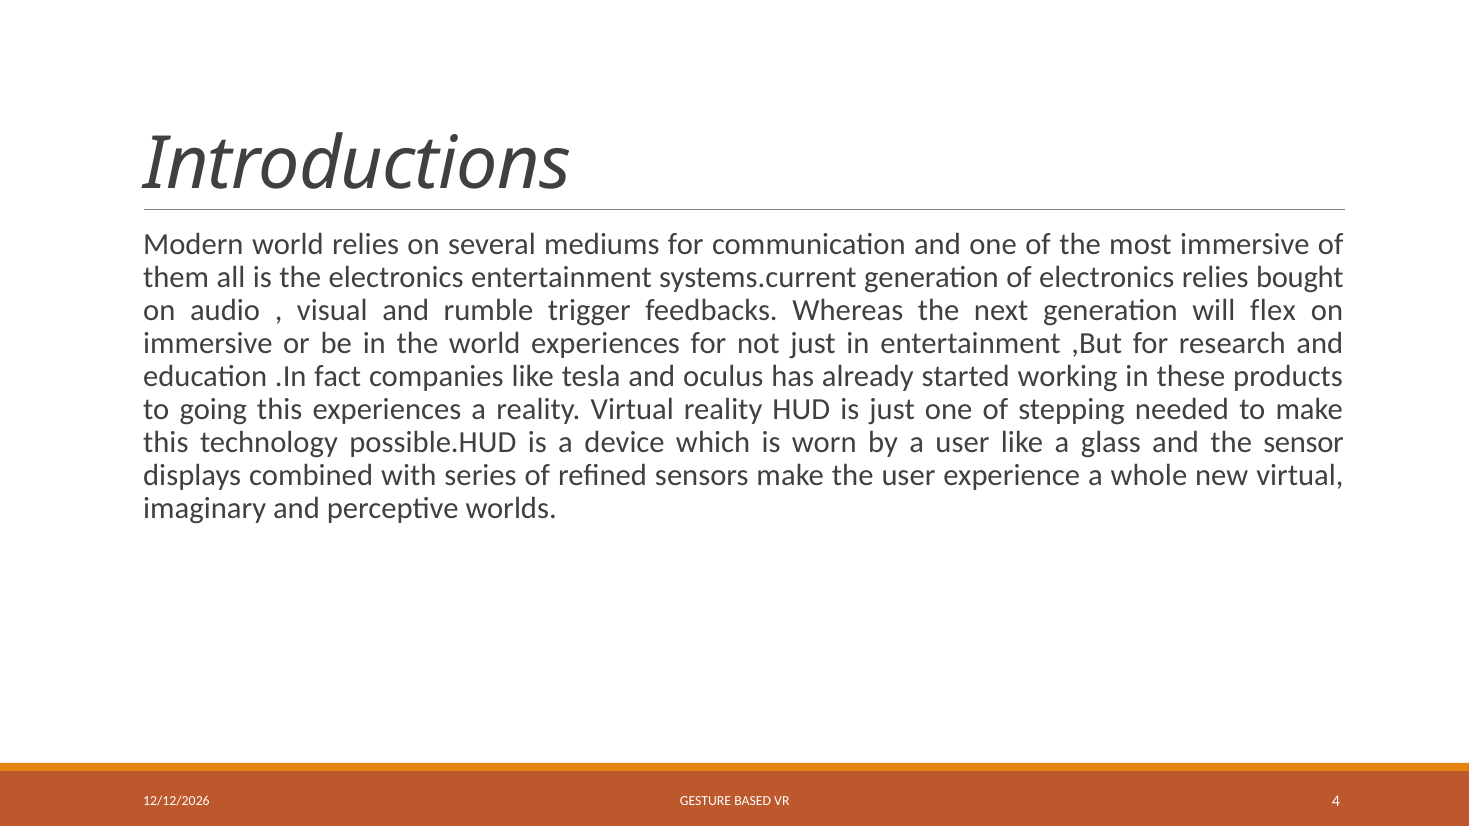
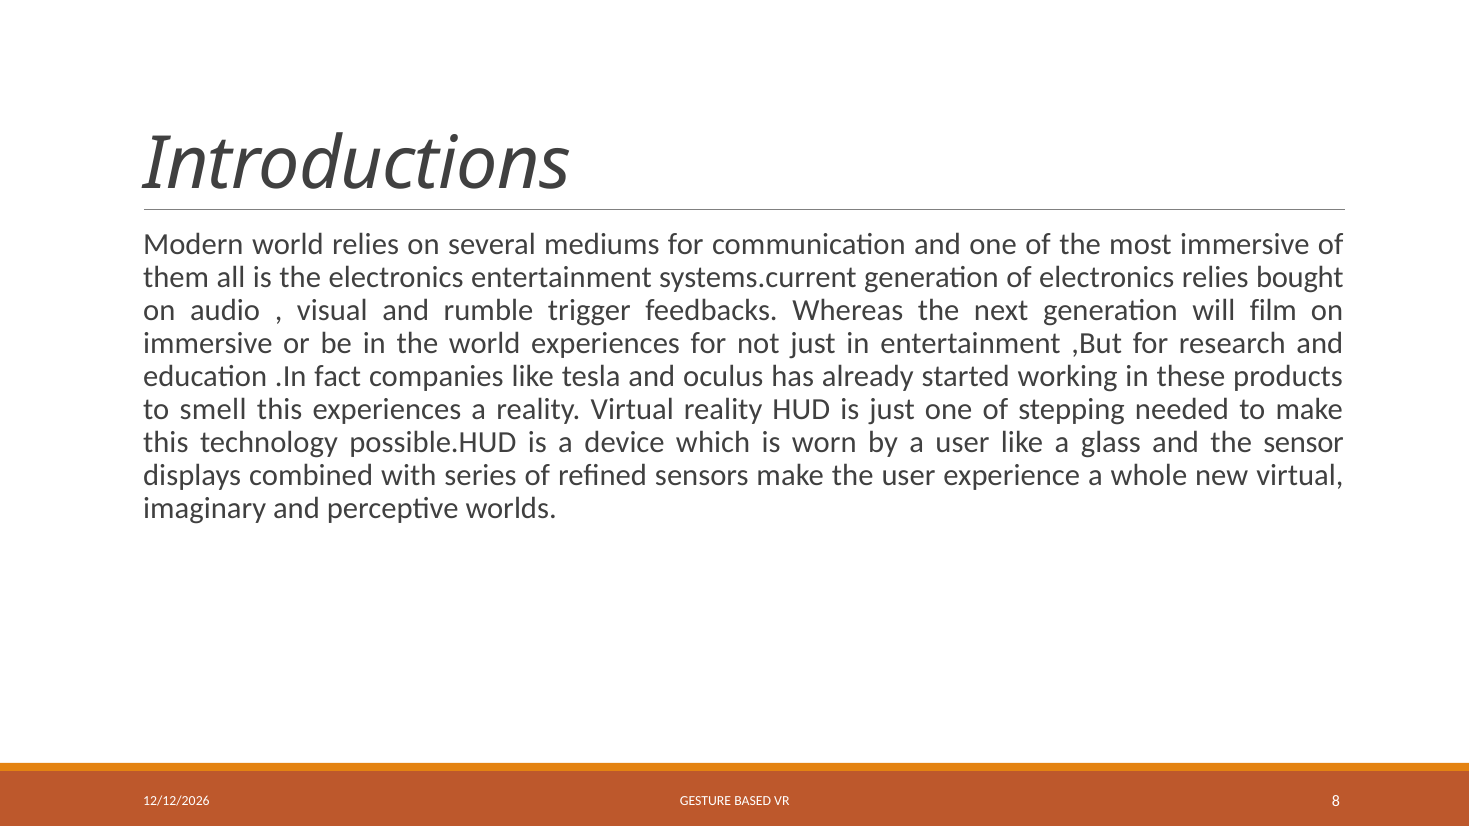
flex: flex -> film (1273, 310)
going: going -> smell (213, 410)
4: 4 -> 8 (1336, 801)
